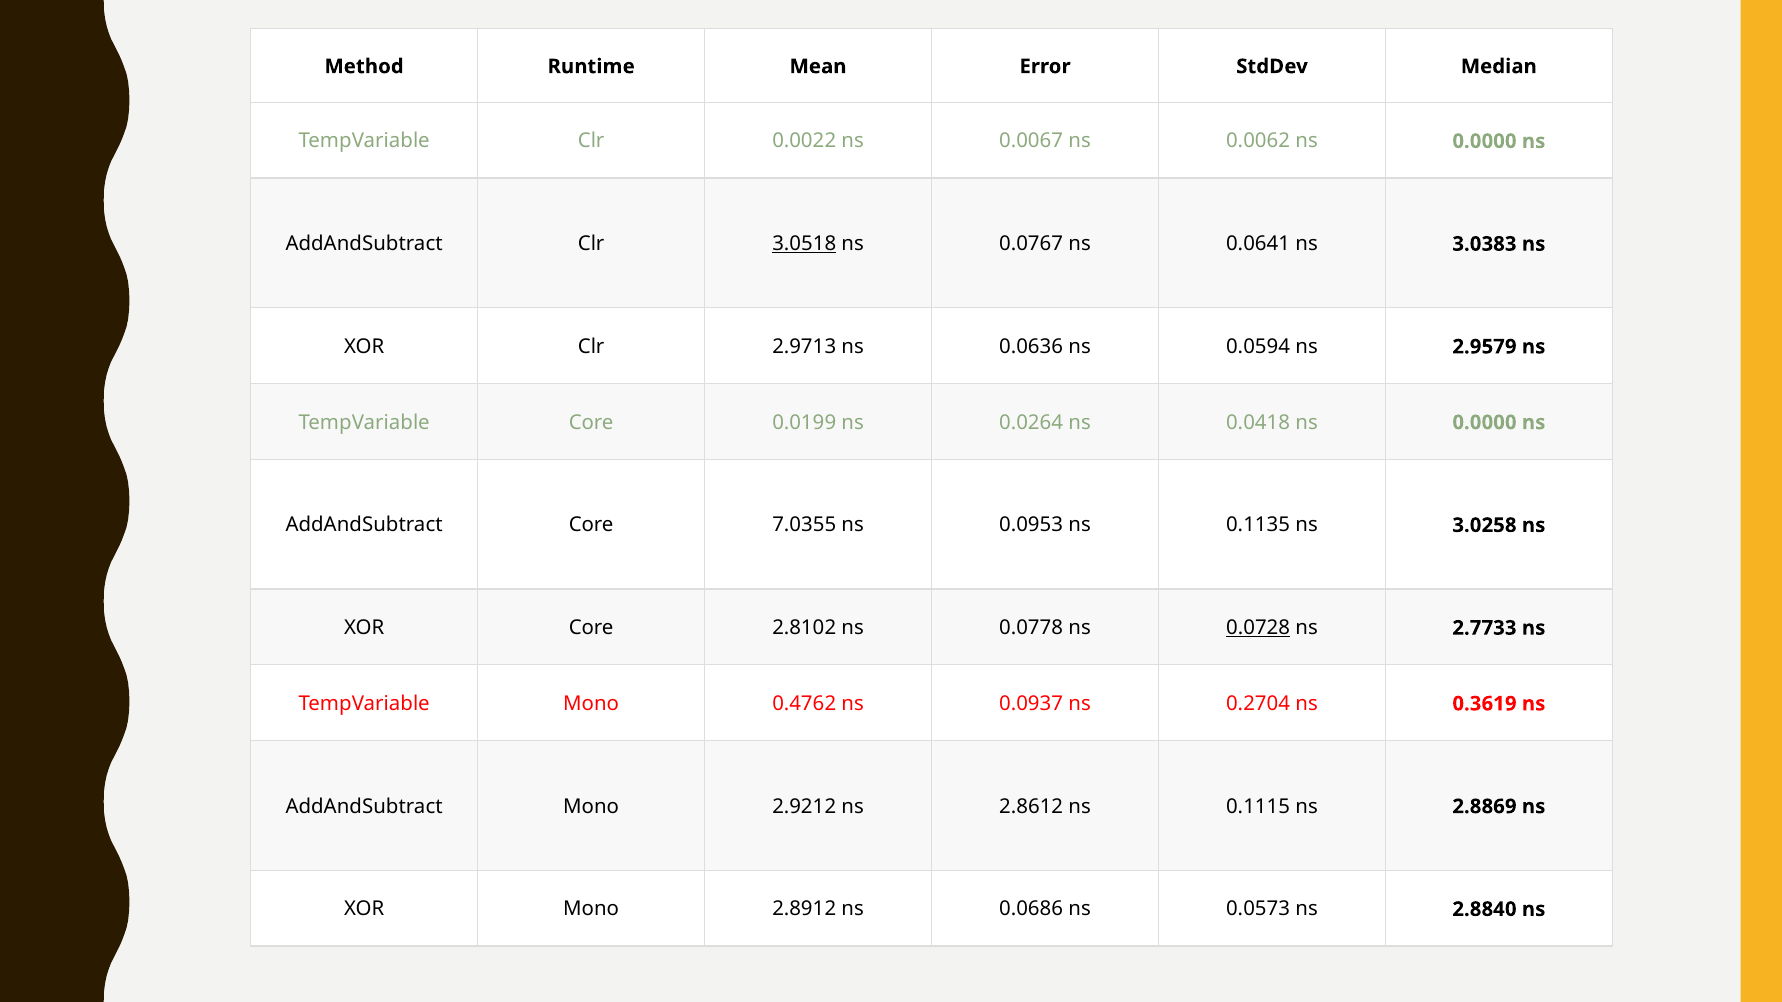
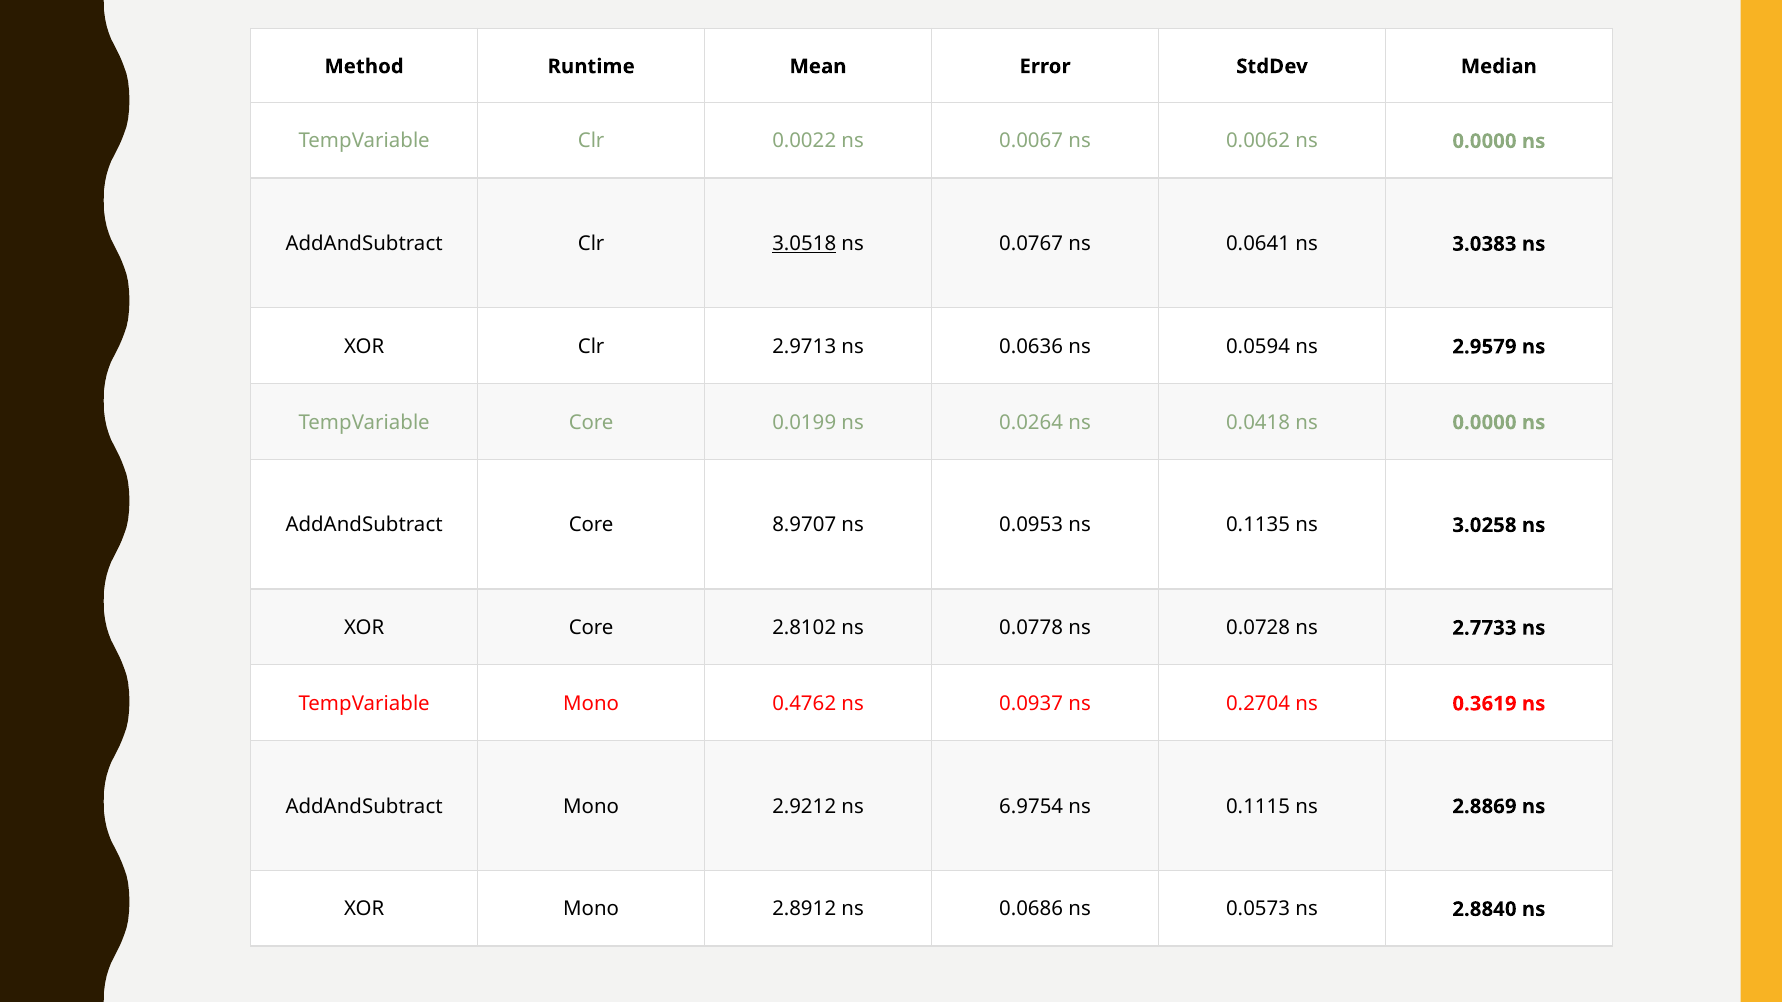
7.0355: 7.0355 -> 8.9707 (804, 525)
0.0728 underline: present -> none (1258, 628)
2.8612: 2.8612 -> 6.9754 (1031, 807)
